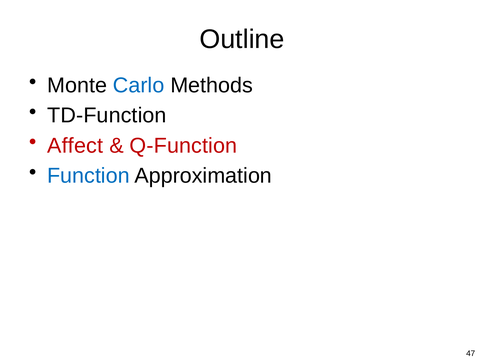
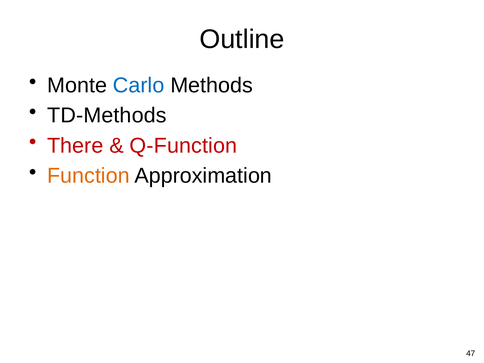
TD-Function: TD-Function -> TD-Methods (107, 116)
Affect: Affect -> There (75, 146)
Function colour: blue -> orange (88, 176)
